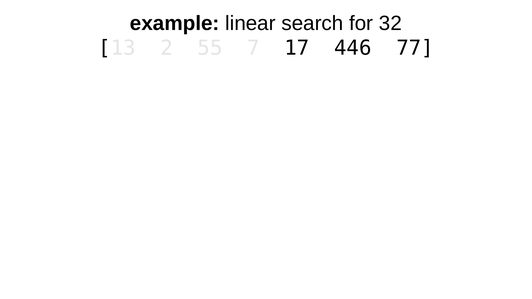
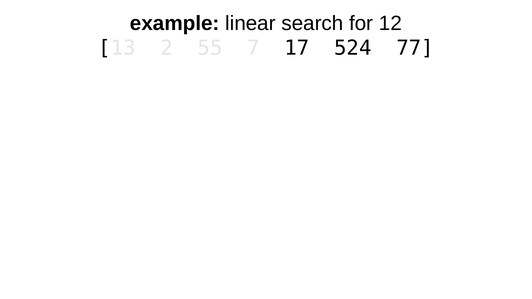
32: 32 -> 12 (390, 23)
446: 446 -> 524 (353, 48)
